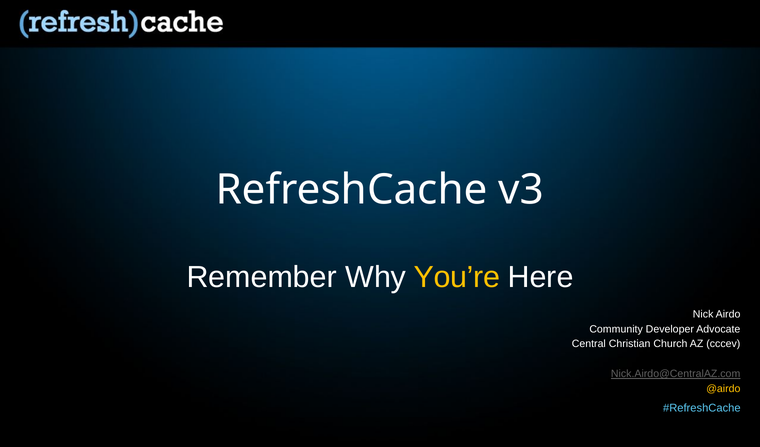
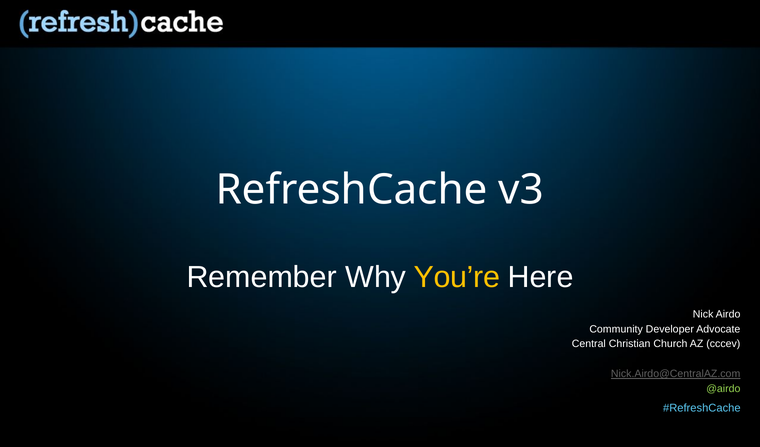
@airdo colour: yellow -> light green (723, 389)
